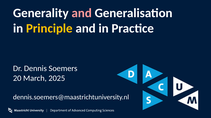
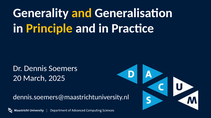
and colour: pink -> yellow (82, 13)
